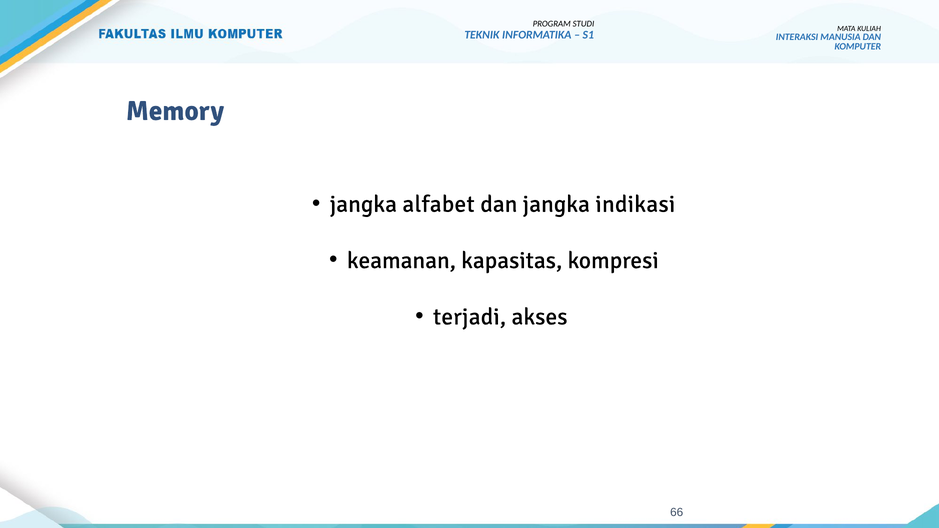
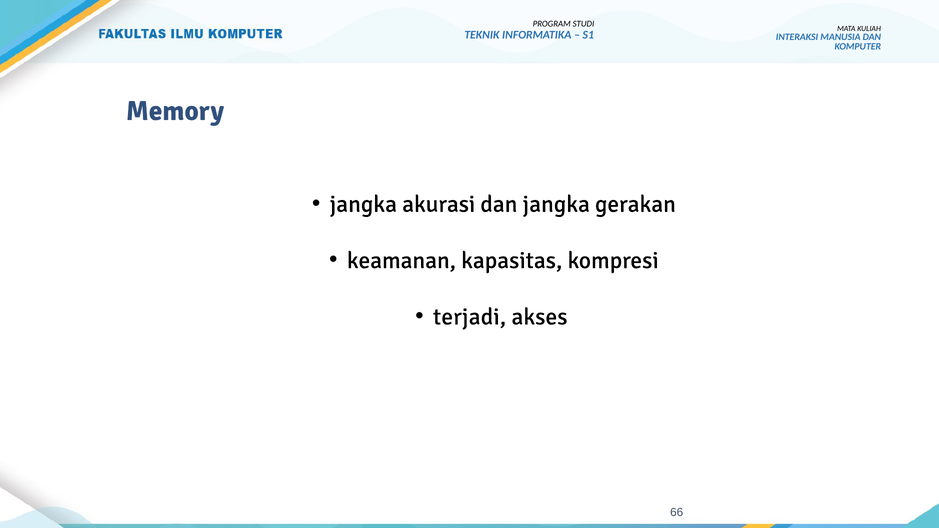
alfabet: alfabet -> akurasi (439, 204)
indikasi: indikasi -> gerakan (635, 204)
